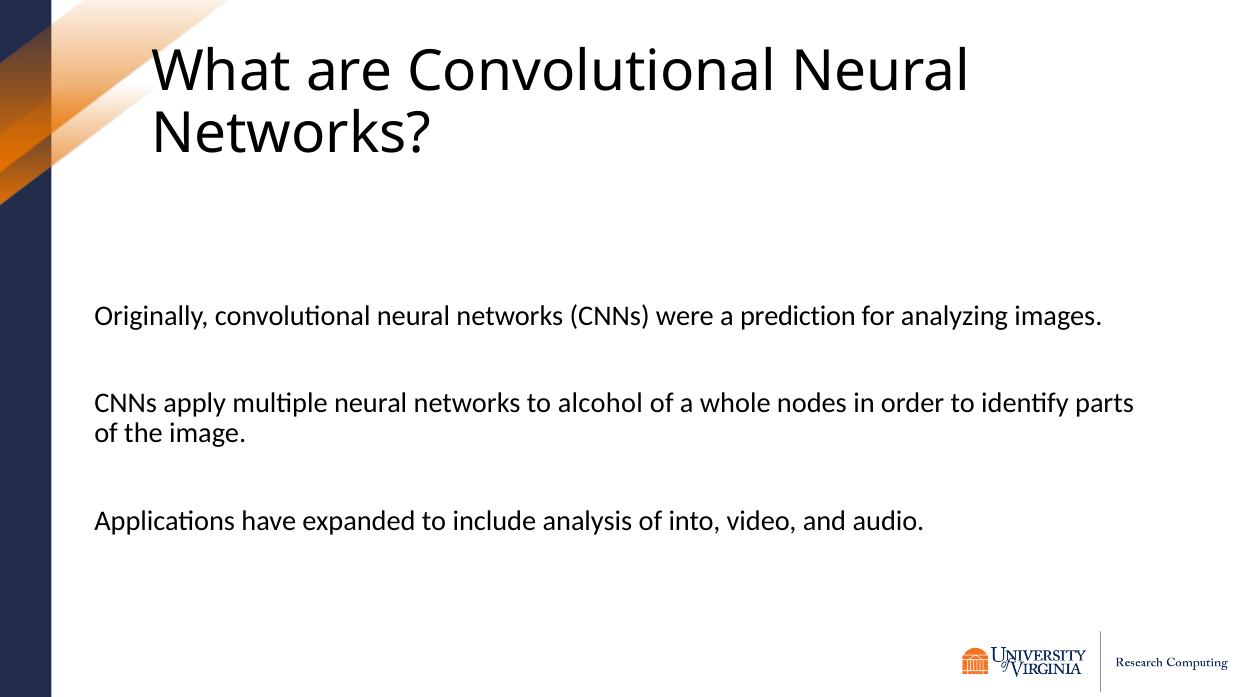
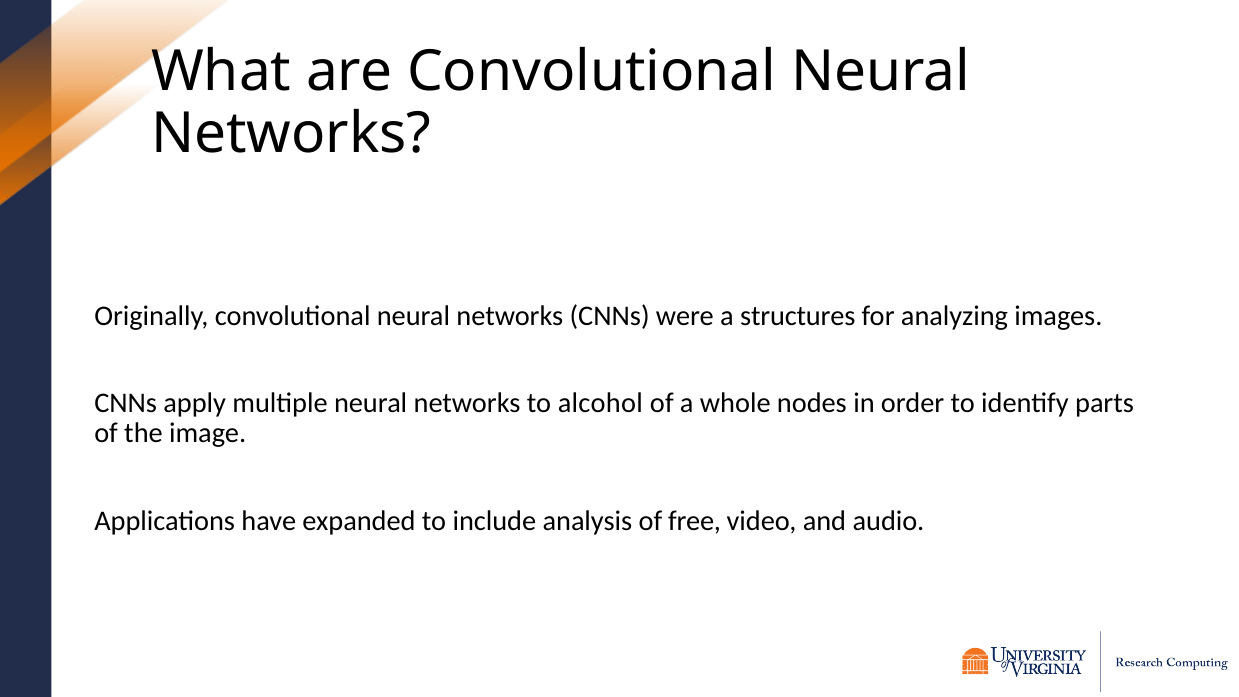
prediction: prediction -> structures (798, 316)
into: into -> free (695, 521)
